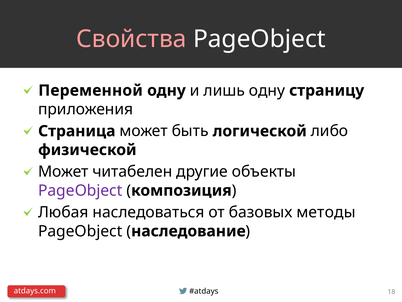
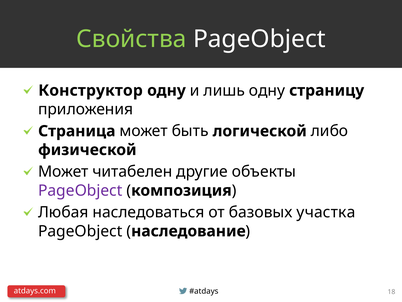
Свойства colour: pink -> light green (131, 39)
Переменной: Переменной -> Конструктор (91, 90)
методы: методы -> участка (326, 212)
